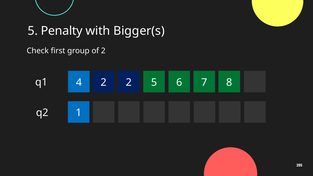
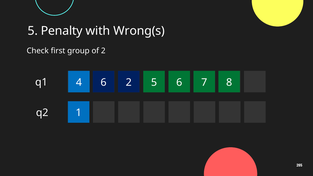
Bigger(s: Bigger(s -> Wrong(s (139, 31)
4 2: 2 -> 6 (104, 82)
